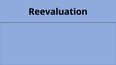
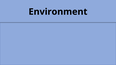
Reevaluation: Reevaluation -> Environment (58, 12)
